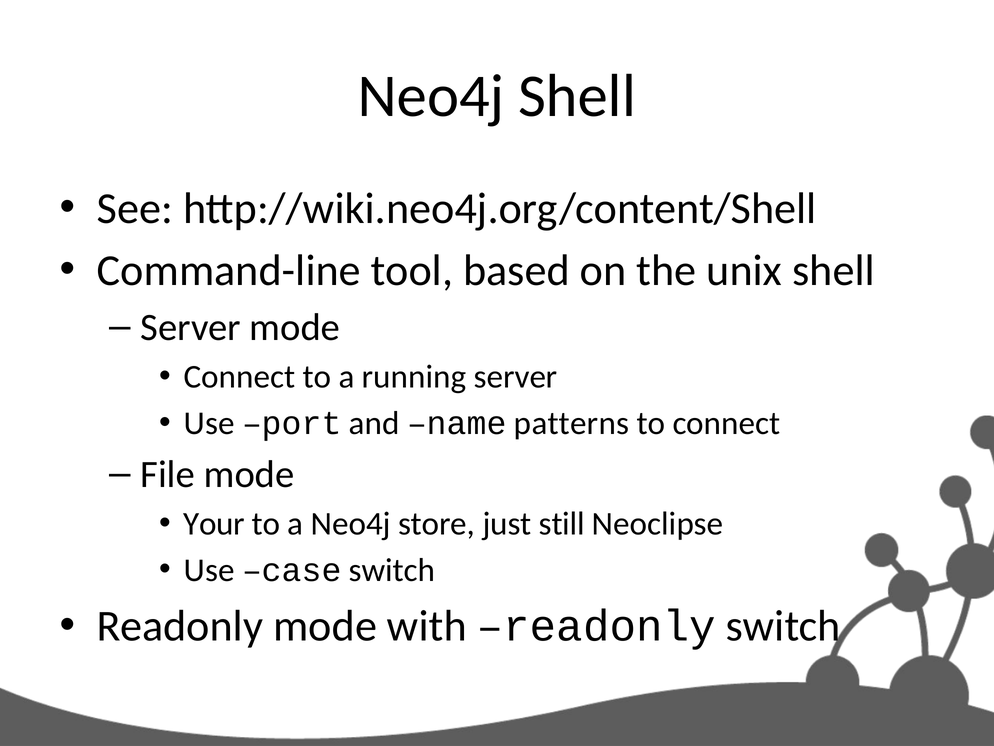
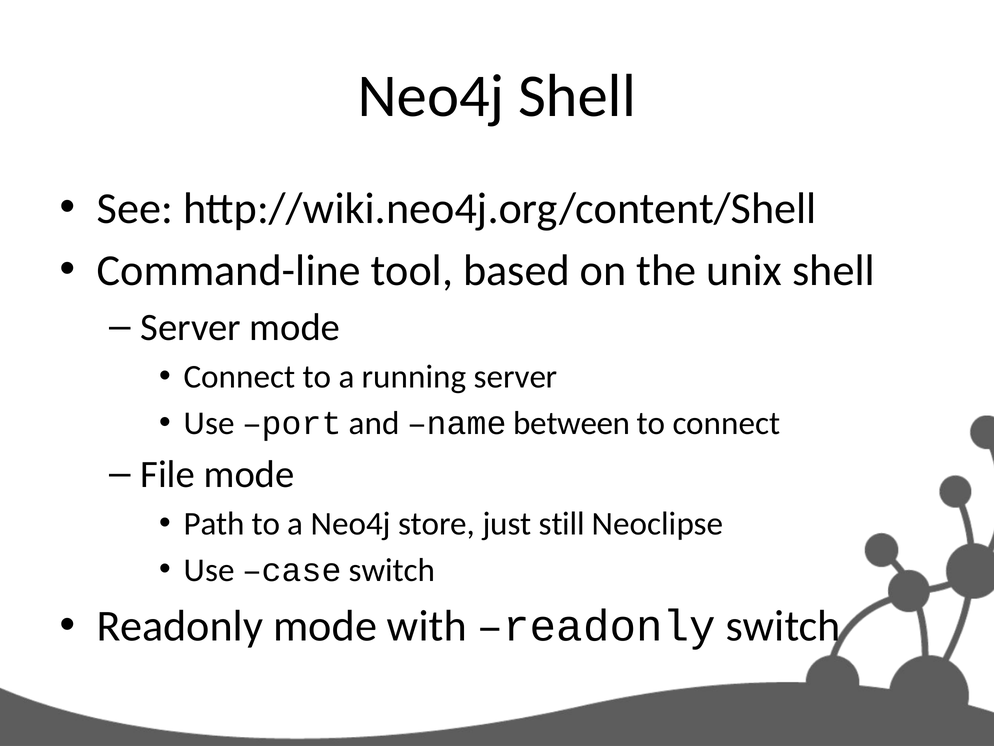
patterns: patterns -> between (572, 423)
Your: Your -> Path (214, 524)
